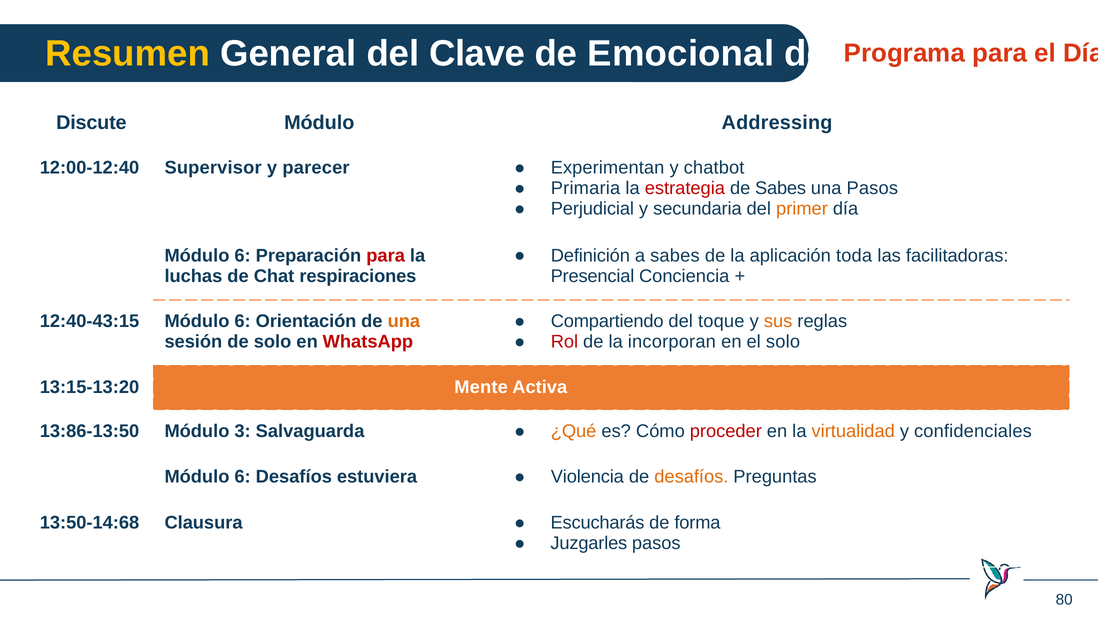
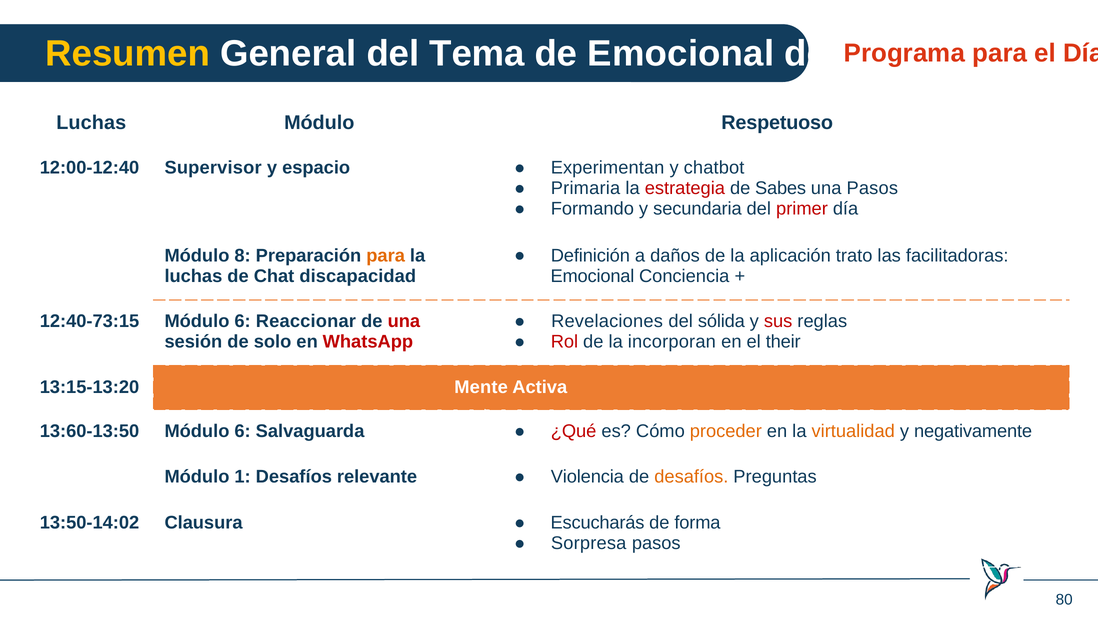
Clave: Clave -> Tema (477, 54)
Discute: Discute -> Luchas (91, 123)
Addressing: Addressing -> Respetuoso (777, 123)
parecer: parecer -> espacio (316, 168)
Perjudicial: Perjudicial -> Formando (592, 209)
primer colour: orange -> red (802, 209)
a sabes: sabes -> daños (675, 255)
toda: toda -> trato (854, 255)
6: 6 -> 8 (243, 255)
para colour: red -> orange (386, 255)
respiraciones: respiraciones -> discapacidad (358, 276)
Presencial: Presencial -> Emocional (592, 276)
12:40-43:15: 12:40-43:15 -> 12:40-73:15 (90, 321)
Orientación: Orientación -> Reaccionar (306, 321)
una colour: orange -> red (404, 321)
Compartiendo: Compartiendo -> Revelaciones (607, 321)
toque: toque -> sólida (721, 321)
sus colour: orange -> red (778, 321)
el solo: solo -> their (783, 342)
13:86-13:50: 13:86-13:50 -> 13:60-13:50 (90, 431)
3: 3 -> 6 (243, 431)
¿Qué colour: orange -> red (574, 431)
proceder colour: red -> orange (726, 431)
confidenciales: confidenciales -> negativamente (973, 431)
6: 6 -> 1 (243, 477)
estuviera: estuviera -> relevante (377, 477)
13:50-14:68: 13:50-14:68 -> 13:50-14:02 (90, 522)
Juzgarles: Juzgarles -> Sorpresa (589, 543)
